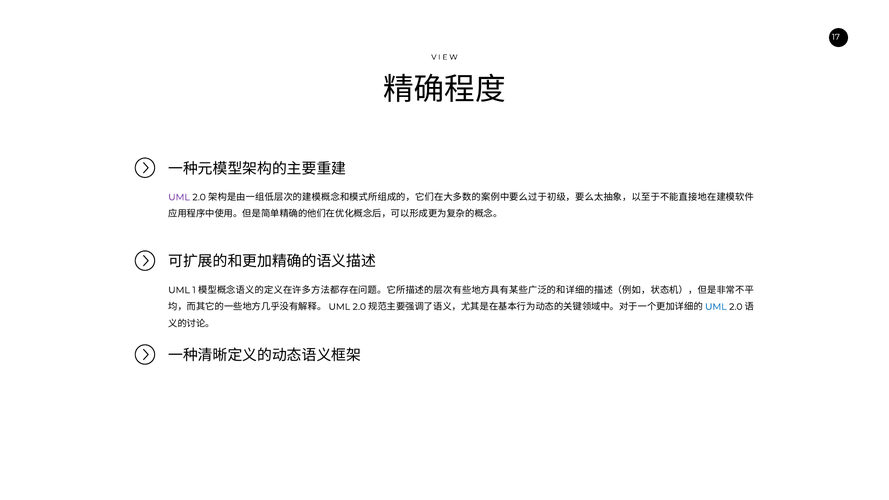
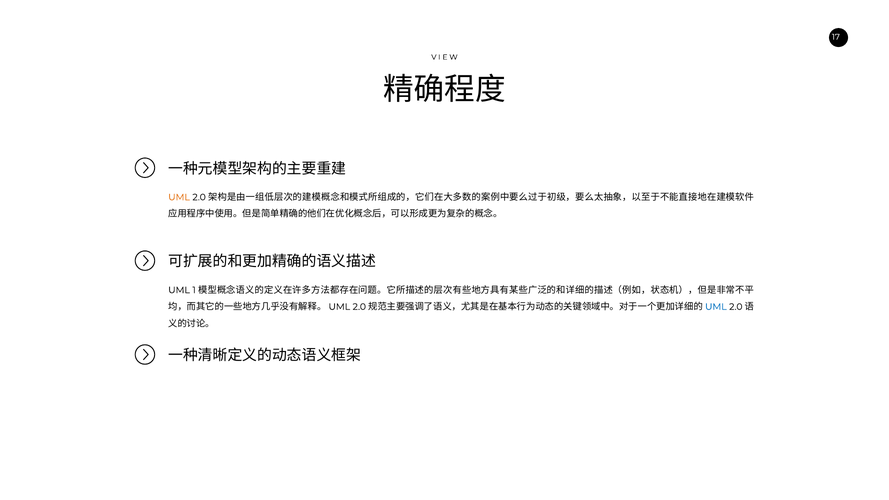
UML colour: purple -> orange (179, 197)
